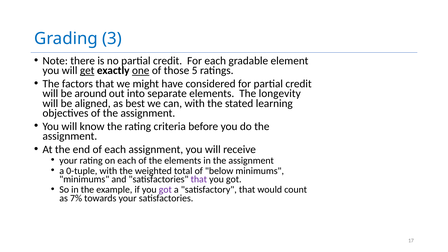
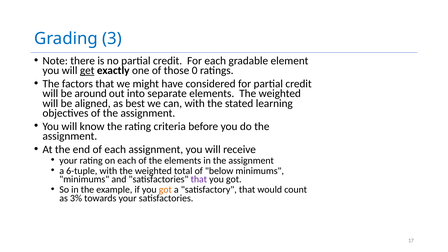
one underline: present -> none (141, 71)
5: 5 -> 0 (195, 71)
elements The longevity: longevity -> weighted (280, 94)
0-tuple: 0-tuple -> 6-tuple (82, 171)
got colour: purple -> orange (165, 190)
7%: 7% -> 3% (76, 198)
